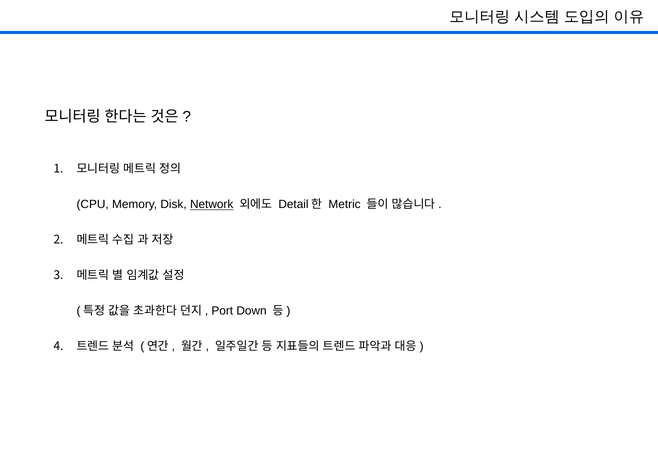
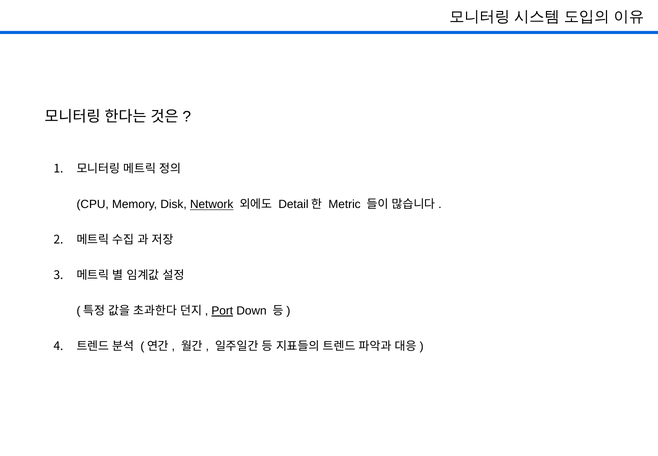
Port underline: none -> present (222, 311)
